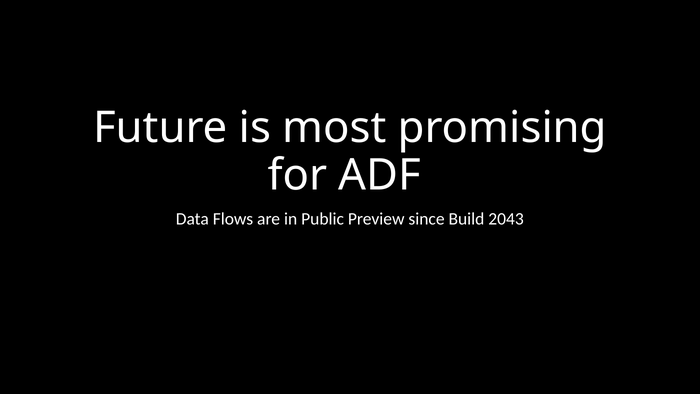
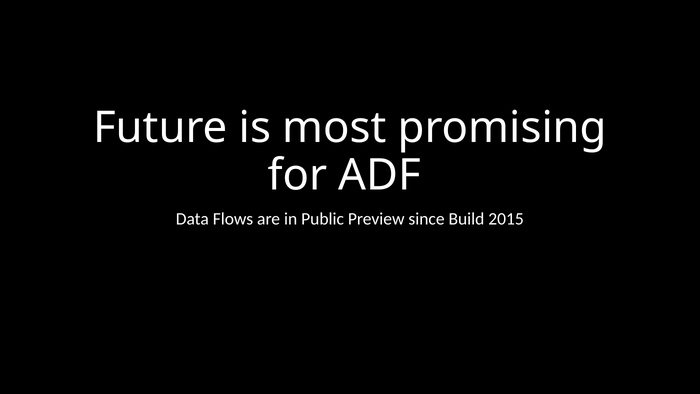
2043: 2043 -> 2015 (506, 219)
